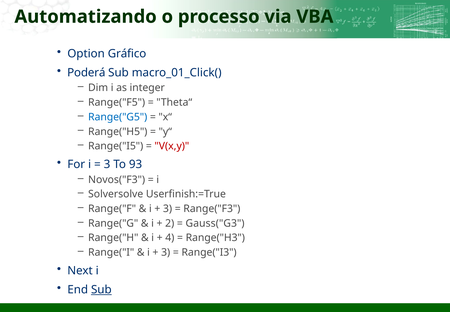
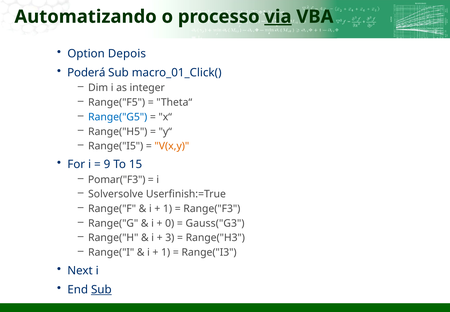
via underline: none -> present (278, 17)
Gráfico: Gráfico -> Depois (127, 54)
V(x,y colour: red -> orange (172, 146)
3: 3 -> 9 (107, 164)
93: 93 -> 15 (136, 164)
Novos("F3: Novos("F3 -> Pomar("F3 (117, 179)
3: 3 -> 1 (168, 208)
2: 2 -> 0 (170, 223)
4: 4 -> 3 (170, 238)
3: 3 -> 1 (166, 252)
